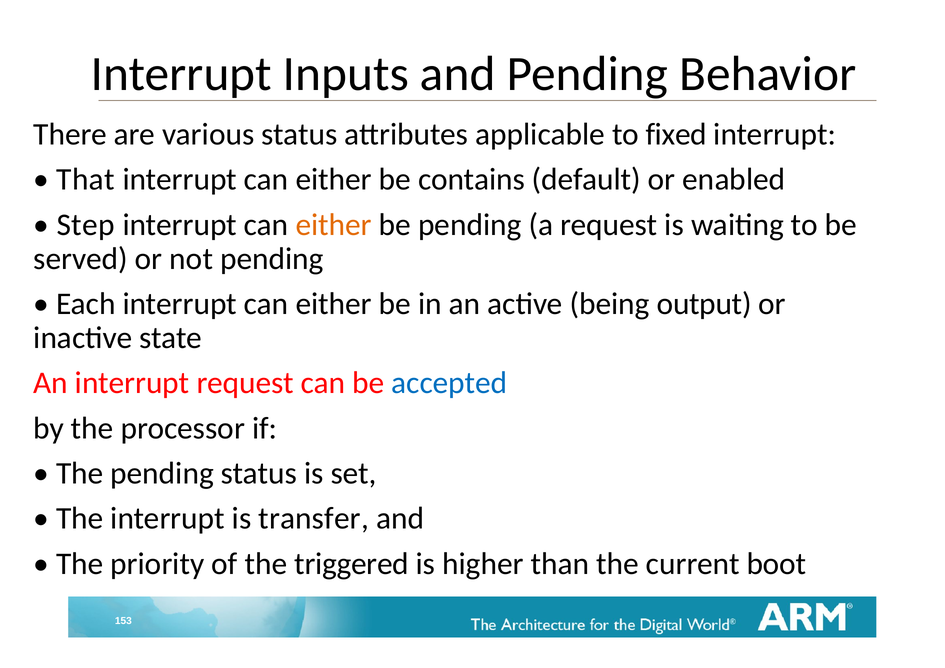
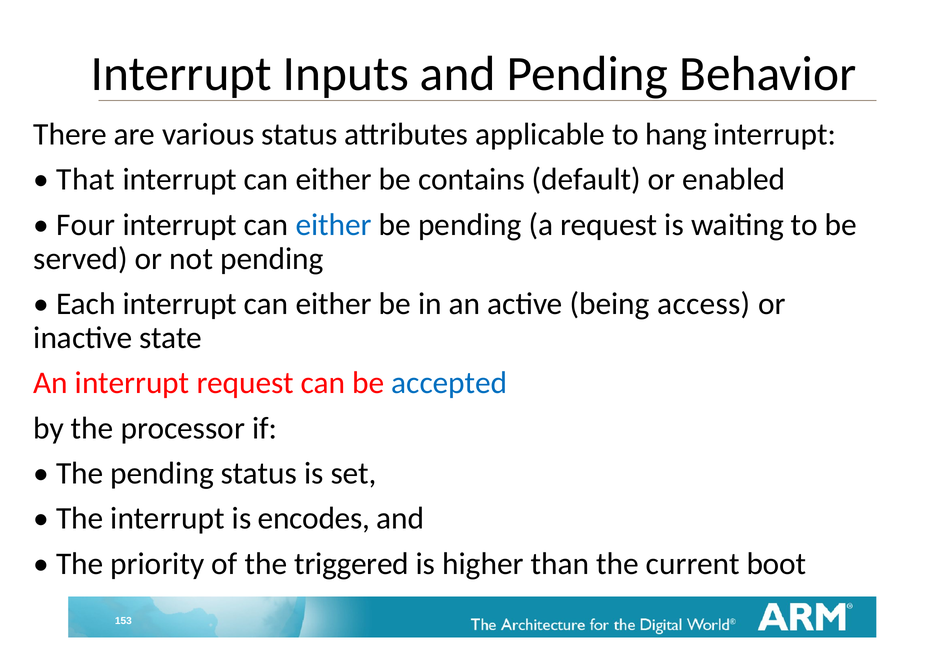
fixed: fixed -> hang (676, 134)
Step: Step -> Four (86, 225)
either colour: orange -> blue (334, 225)
output: output -> access (704, 304)
transfer: transfer -> encodes (314, 518)
